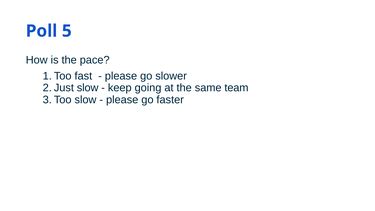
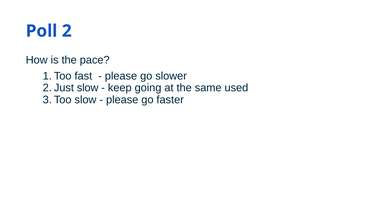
5: 5 -> 2 (67, 31)
team: team -> used (236, 88)
